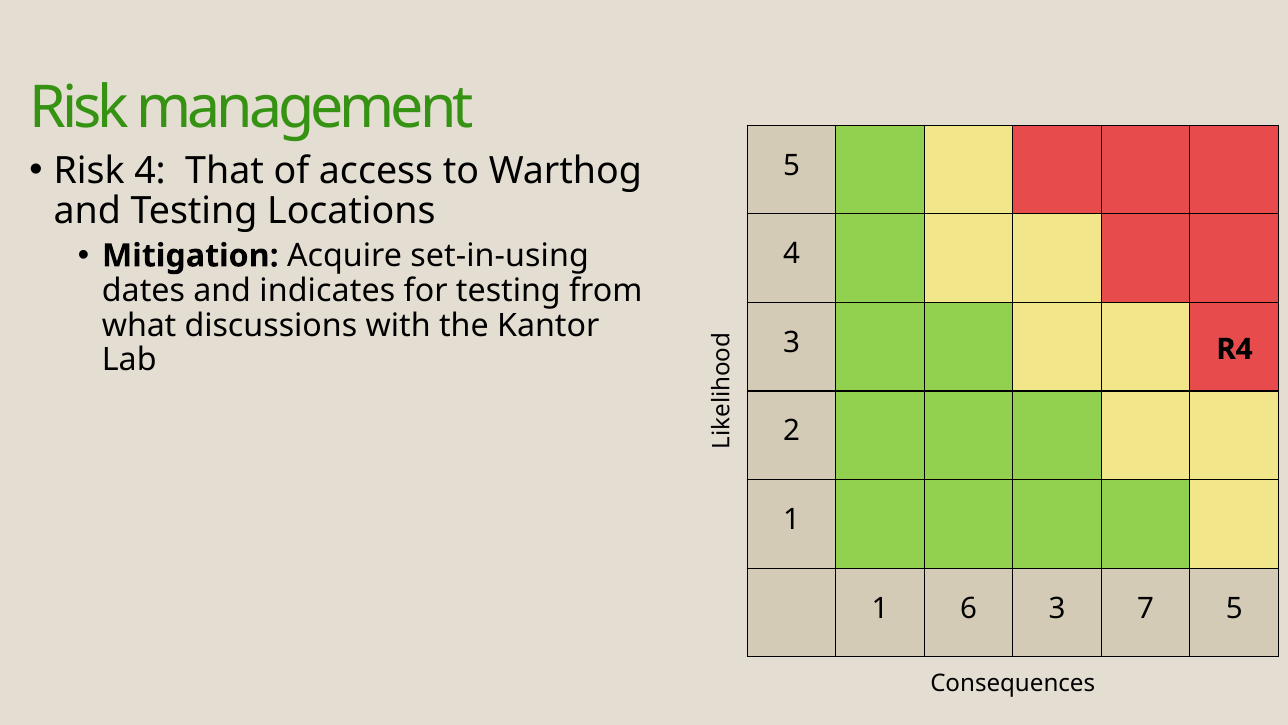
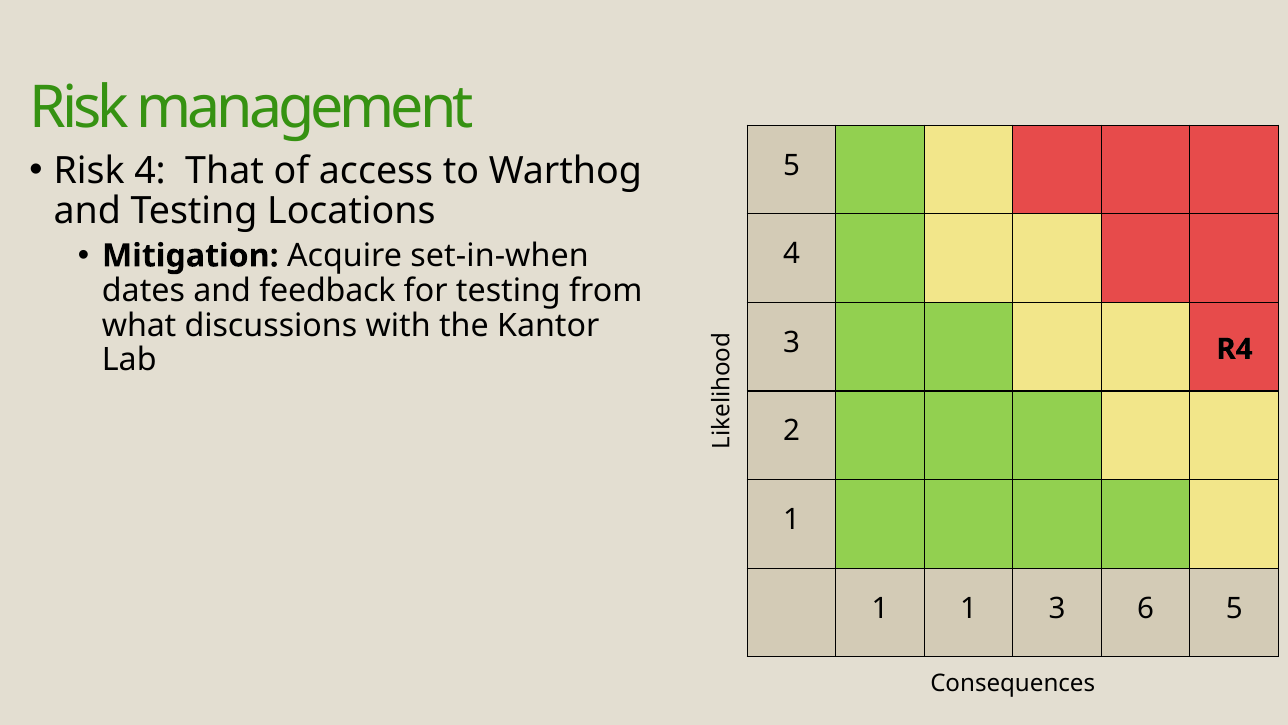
set-in-using: set-in-using -> set-in-when (500, 256)
indicates: indicates -> feedback (328, 290)
6: 6 -> 1 (969, 608)
7: 7 -> 6 (1146, 608)
